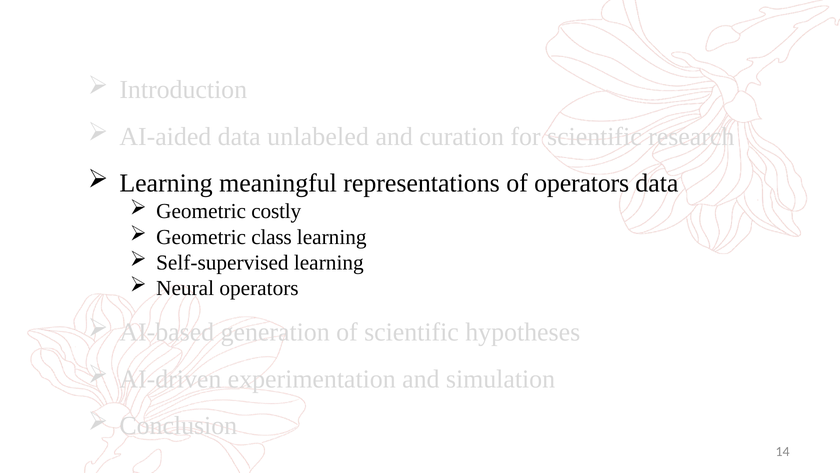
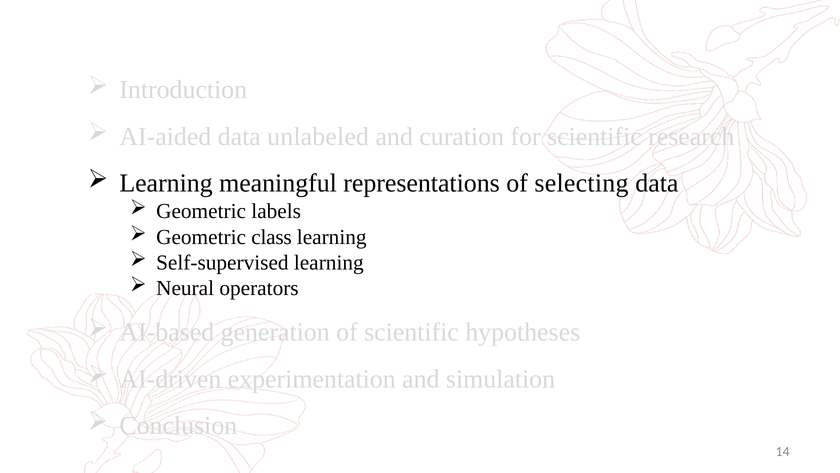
of operators: operators -> selecting (581, 183)
costly: costly -> labels (276, 211)
